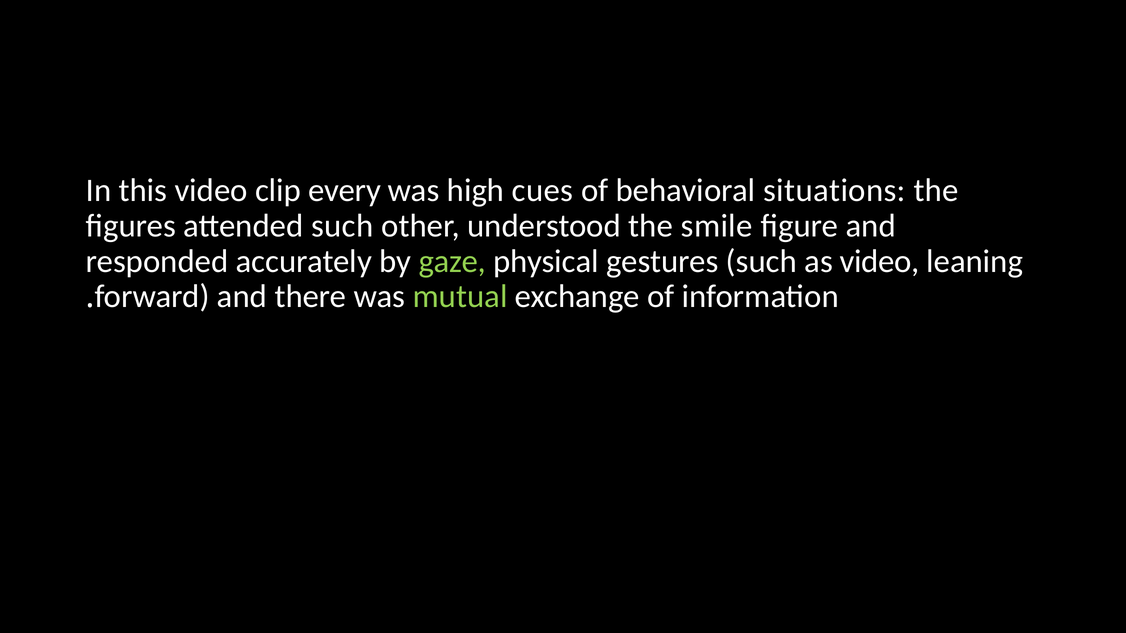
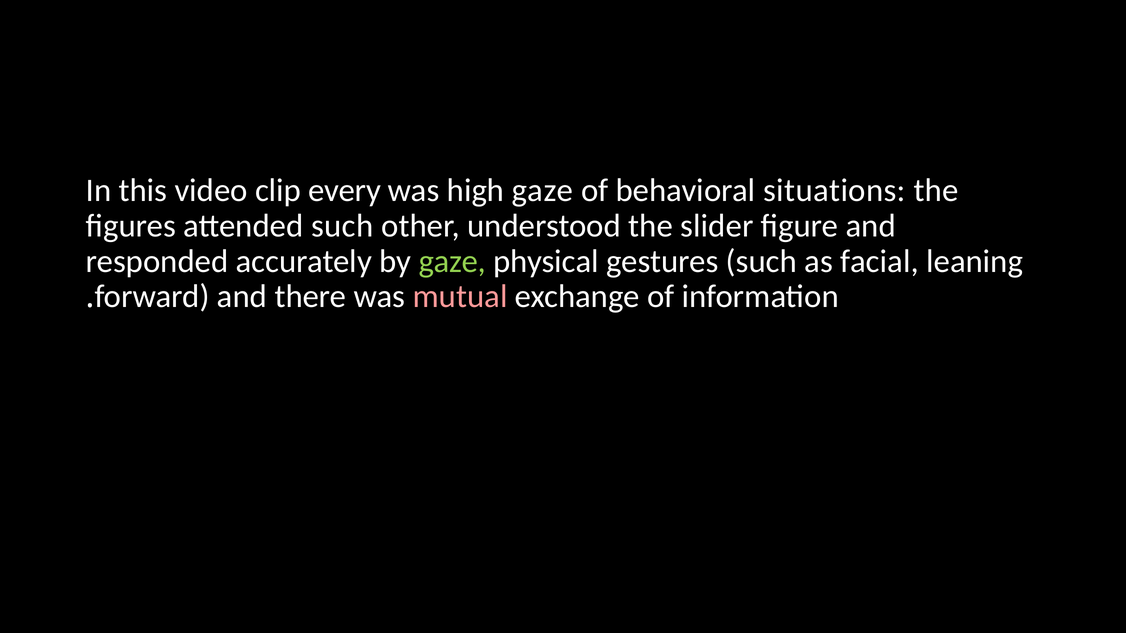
high cues: cues -> gaze (542, 190)
smile: smile -> slider (717, 226)
as video: video -> facial (879, 261)
mutual colour: light green -> pink (460, 297)
